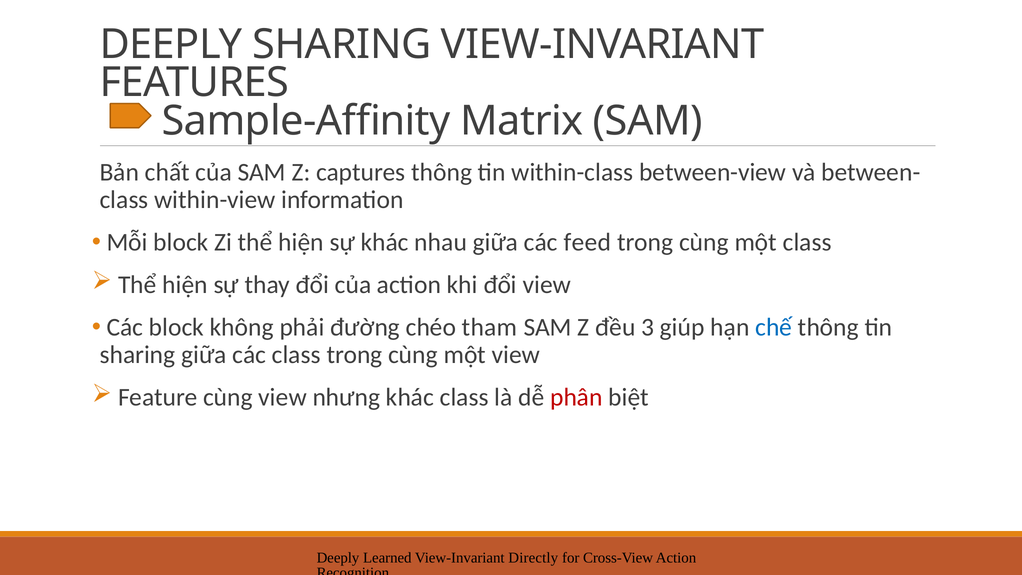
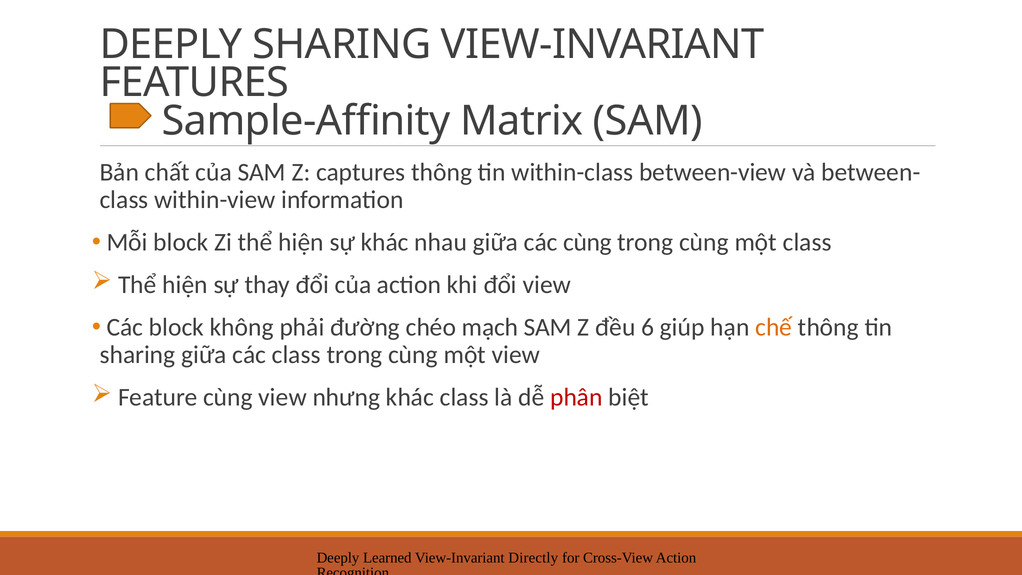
các feed: feed -> cùng (588, 242)
tham: tham -> mạch (490, 327)
3: 3 -> 6 (648, 327)
chế colour: blue -> orange (774, 327)
